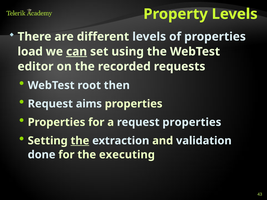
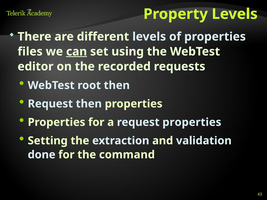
load: load -> files (30, 52)
Request aims: aims -> then (89, 104)
the underline: present -> none (80, 141)
executing: executing -> command (127, 155)
